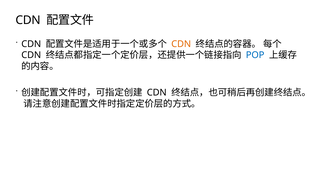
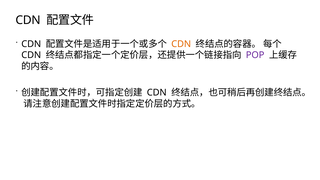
POP colour: blue -> purple (255, 55)
